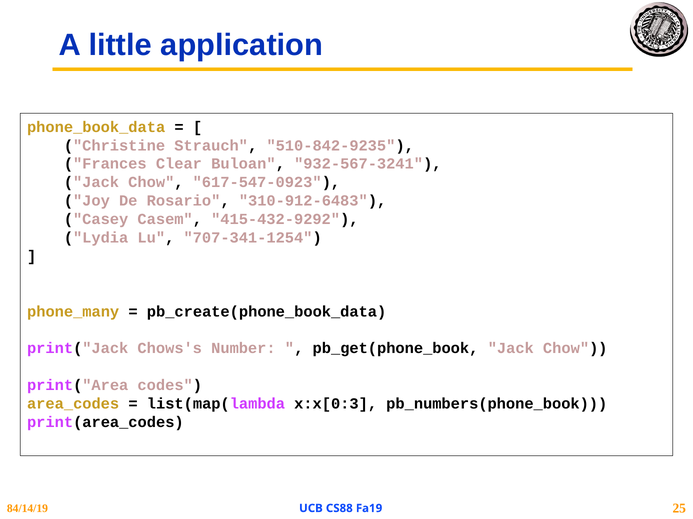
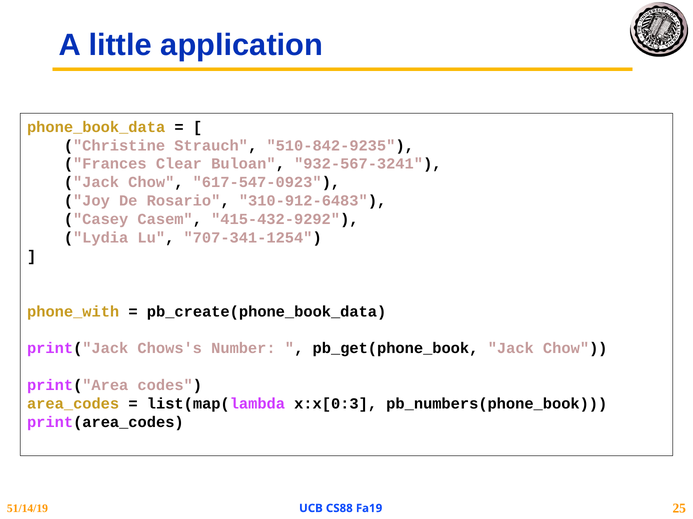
phone_many: phone_many -> phone_with (73, 312)
84/14/19: 84/14/19 -> 51/14/19 (27, 509)
